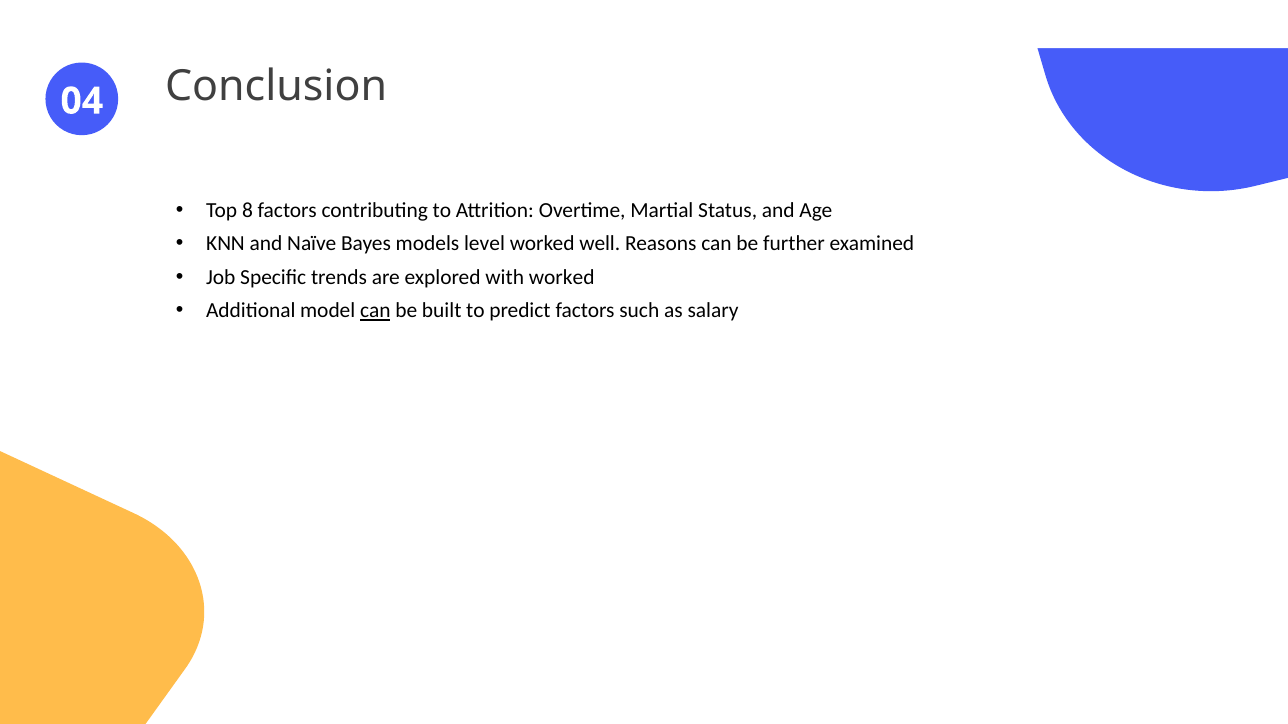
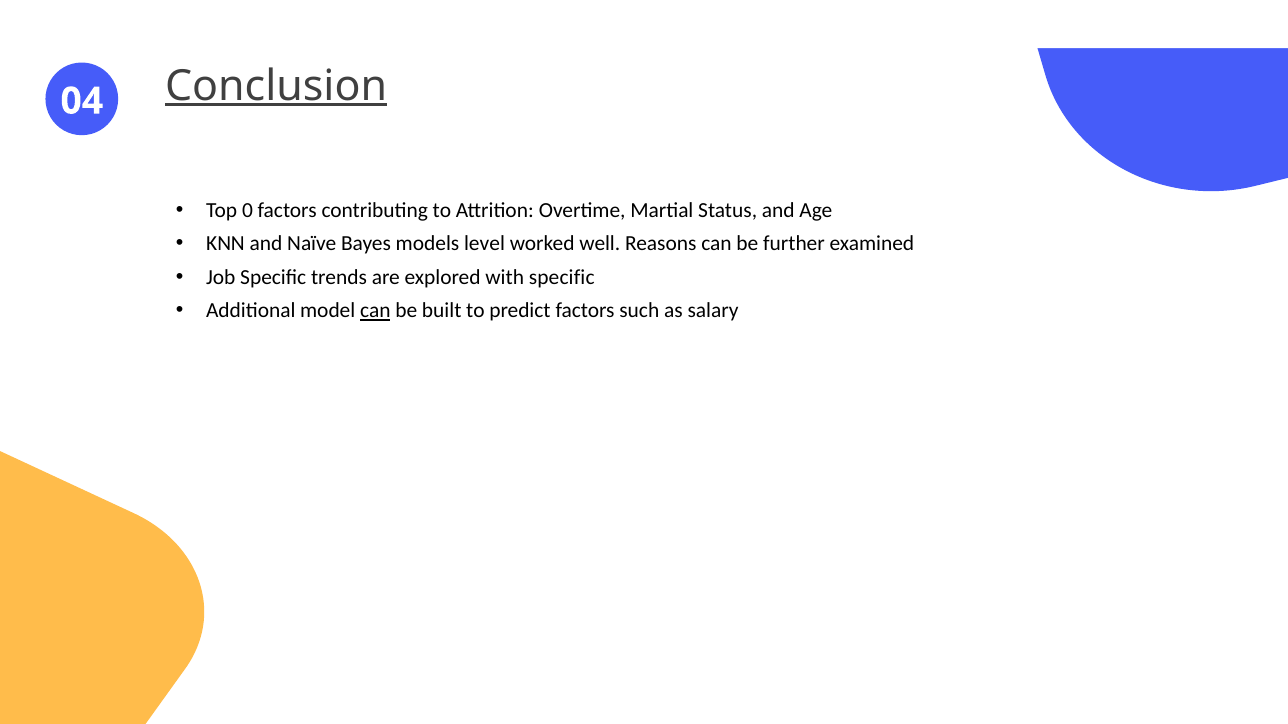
Conclusion underline: none -> present (276, 86)
8: 8 -> 0 (247, 210)
with worked: worked -> specific (562, 277)
